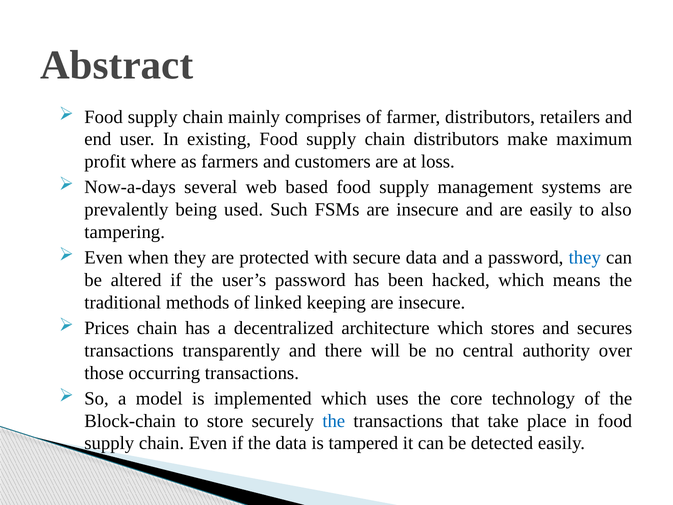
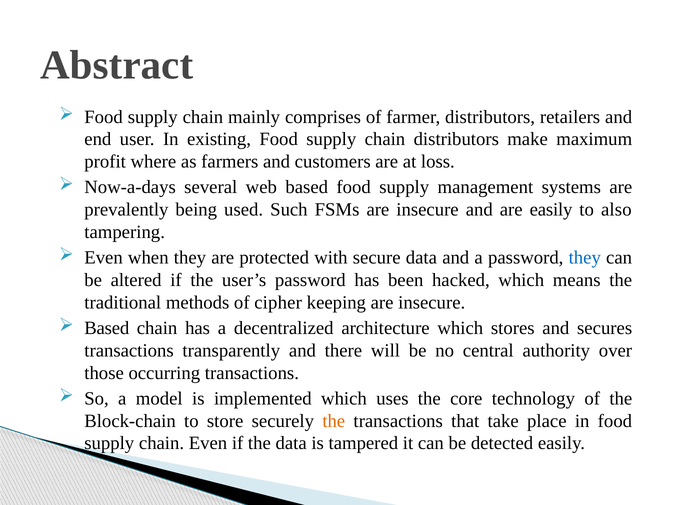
linked: linked -> cipher (278, 302)
Prices: Prices -> Based (107, 328)
the colour: blue -> orange (334, 421)
